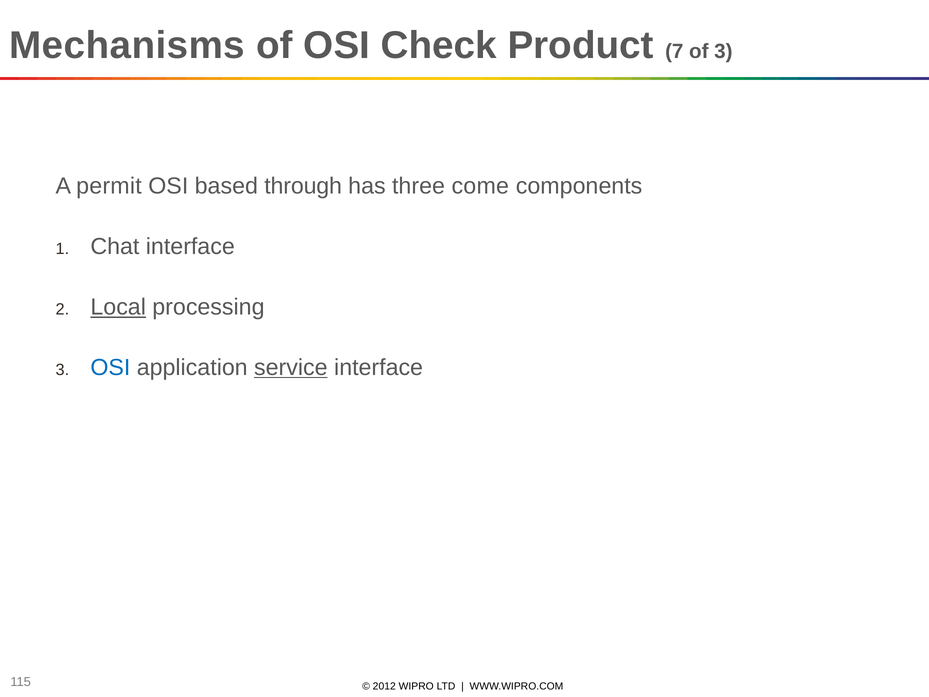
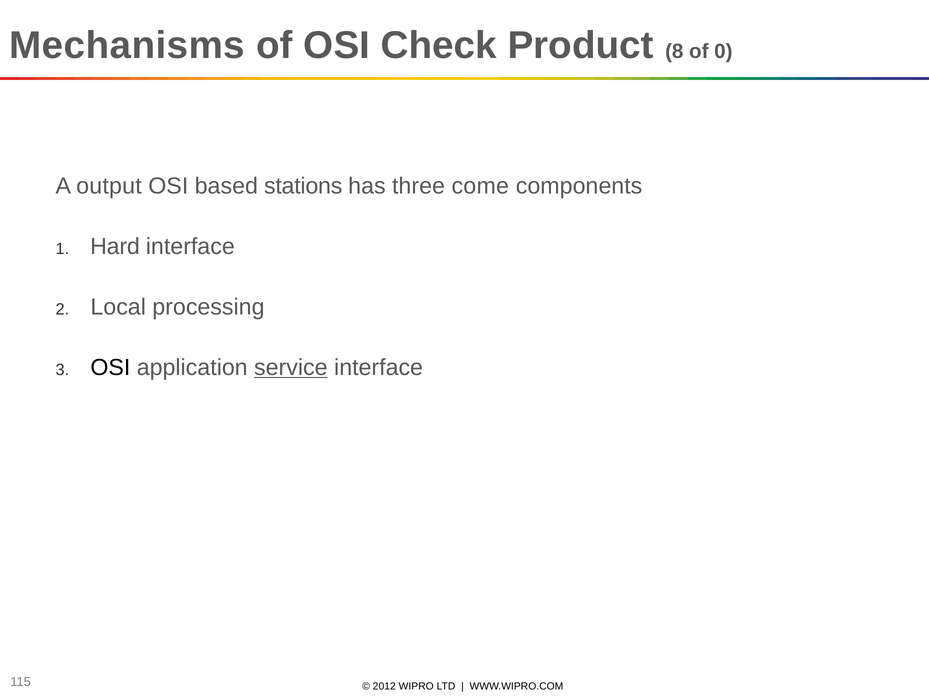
7: 7 -> 8 (674, 51)
of 3: 3 -> 0 (723, 51)
permit: permit -> output (109, 186)
through: through -> stations (303, 186)
Chat: Chat -> Hard (115, 247)
Local underline: present -> none (118, 307)
OSI colour: blue -> black (110, 367)
